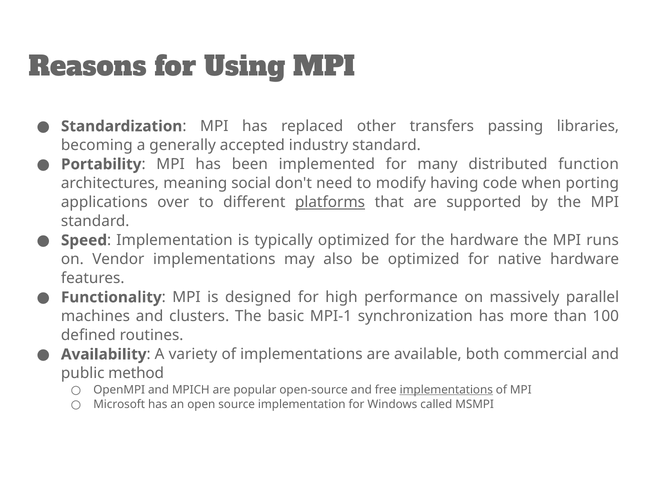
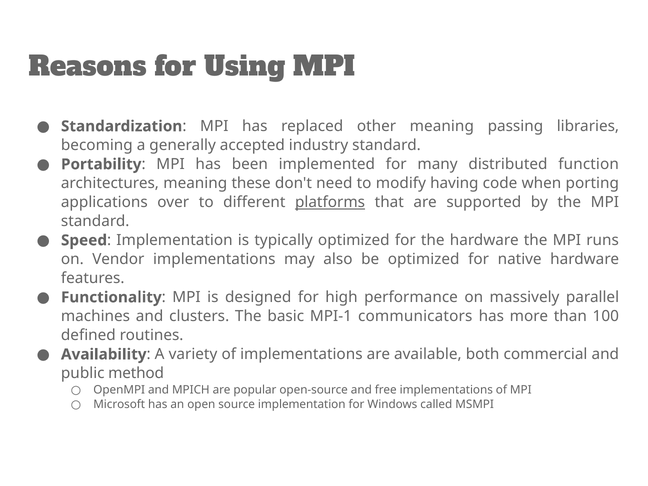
other transfers: transfers -> meaning (442, 126)
social: social -> these (251, 183)
synchronization: synchronization -> communicators (415, 316)
implementations underline: present -> none (446, 390)
